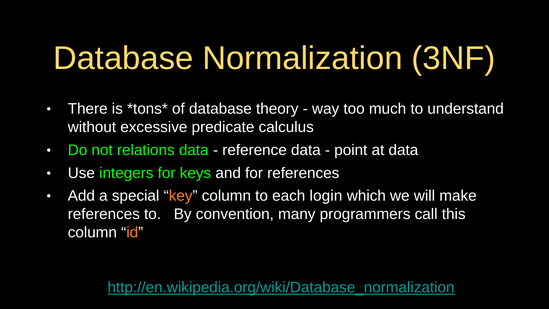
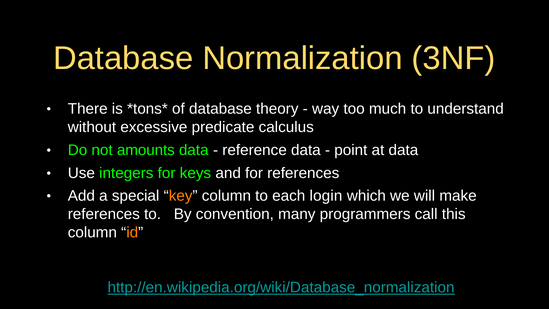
relations: relations -> amounts (146, 150)
